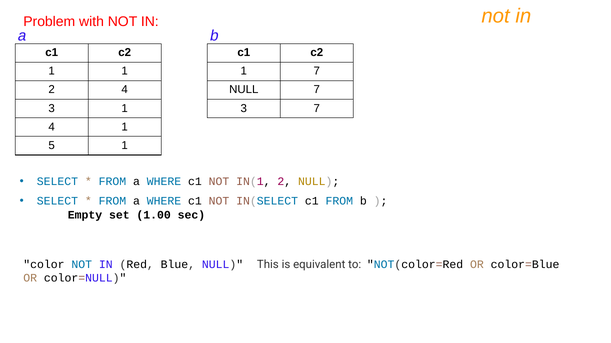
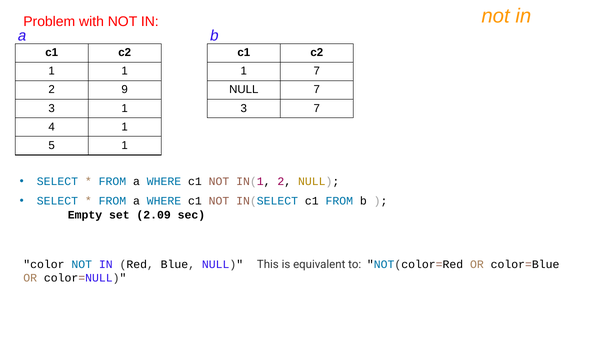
2 4: 4 -> 9 (125, 90)
1.00: 1.00 -> 2.09 (154, 215)
